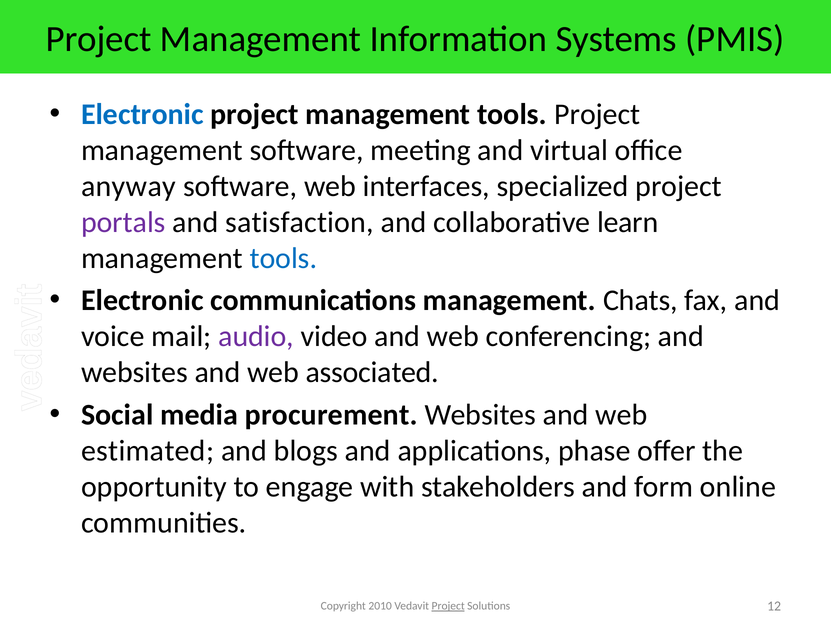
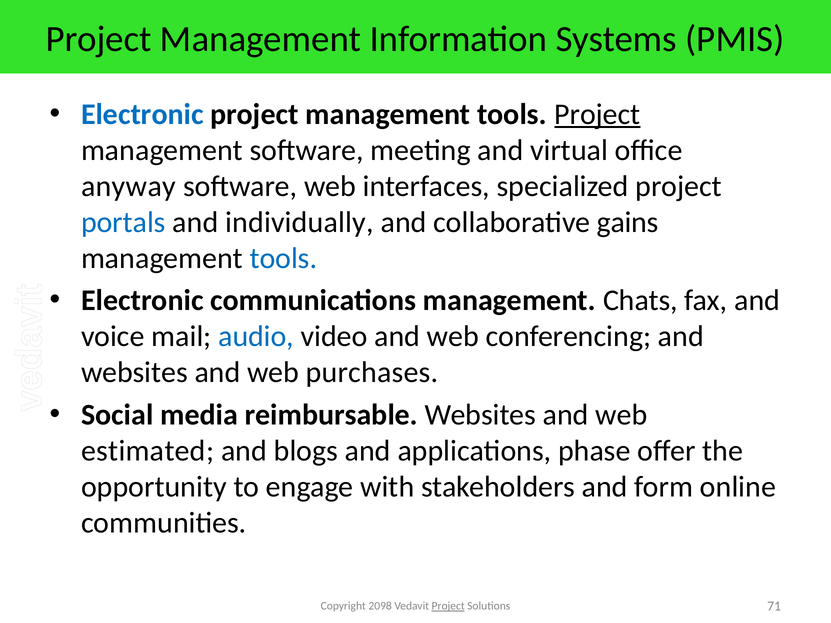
Project underline: none -> present (597, 114)
portals colour: purple -> blue (123, 222)
satisfaction: satisfaction -> individually (299, 222)
learn: learn -> gains (628, 222)
audio colour: purple -> blue (256, 337)
associated: associated -> purchases (372, 373)
procurement: procurement -> reimbursable (331, 415)
2010: 2010 -> 2098 (380, 606)
12: 12 -> 71 (774, 606)
